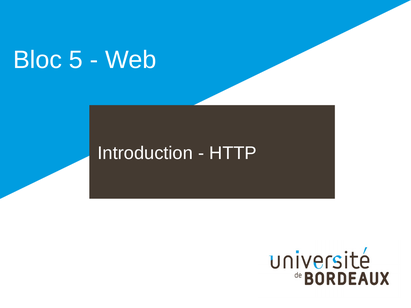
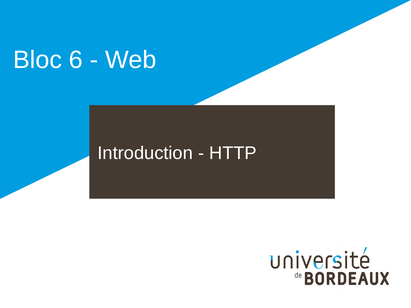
5: 5 -> 6 (76, 60)
